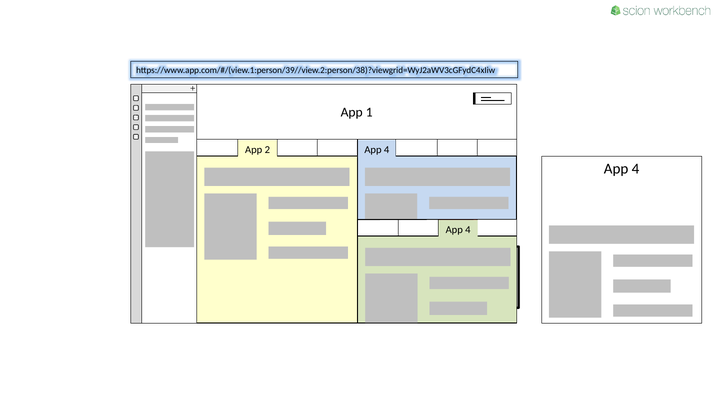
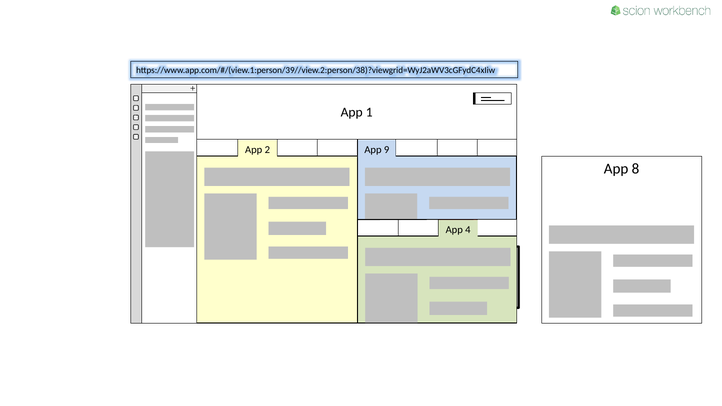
4: 4 -> 9 (387, 150)
4: 4 -> 8 (636, 169)
